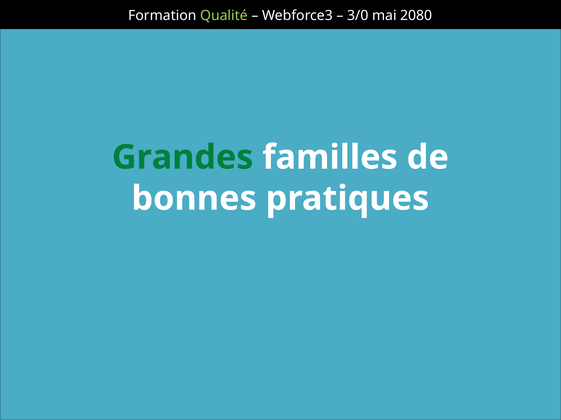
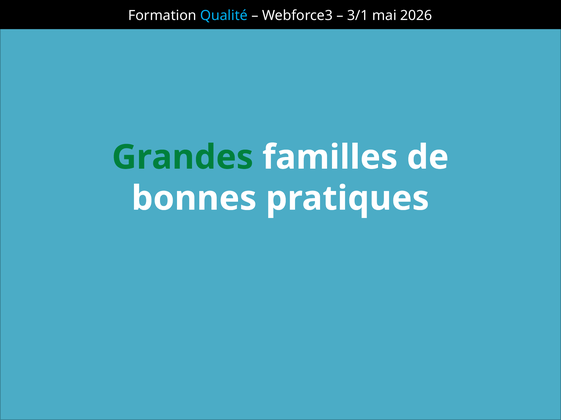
Qualité colour: light green -> light blue (224, 16)
3/0: 3/0 -> 3/1 (358, 16)
2080: 2080 -> 2026 (416, 16)
